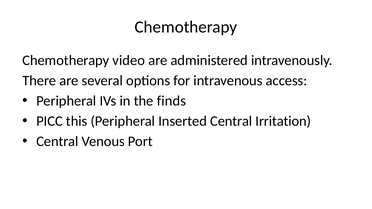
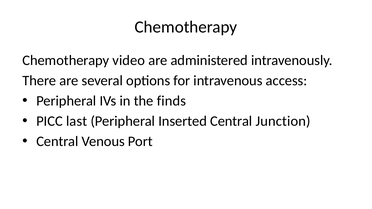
this: this -> last (77, 121)
Irritation: Irritation -> Junction (283, 121)
